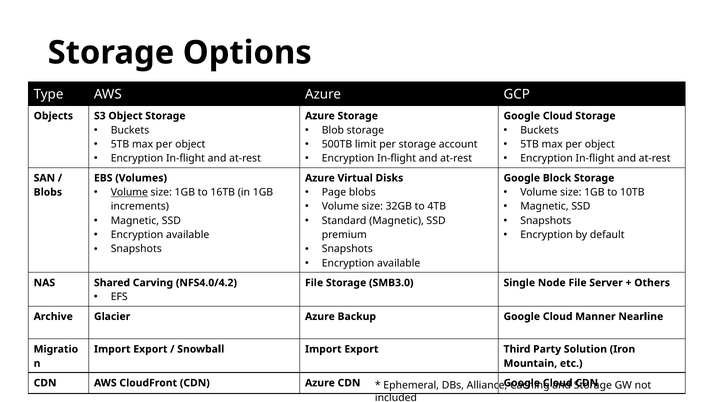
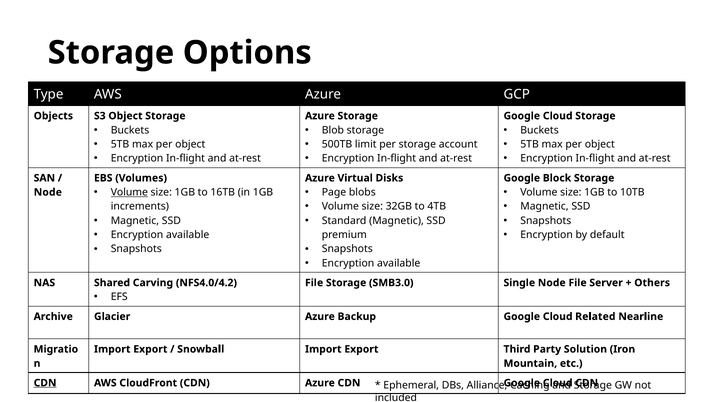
Blobs: Blobs -> Node (48, 192)
Manner: Manner -> Related (595, 317)
CDN underline: none -> present (45, 383)
